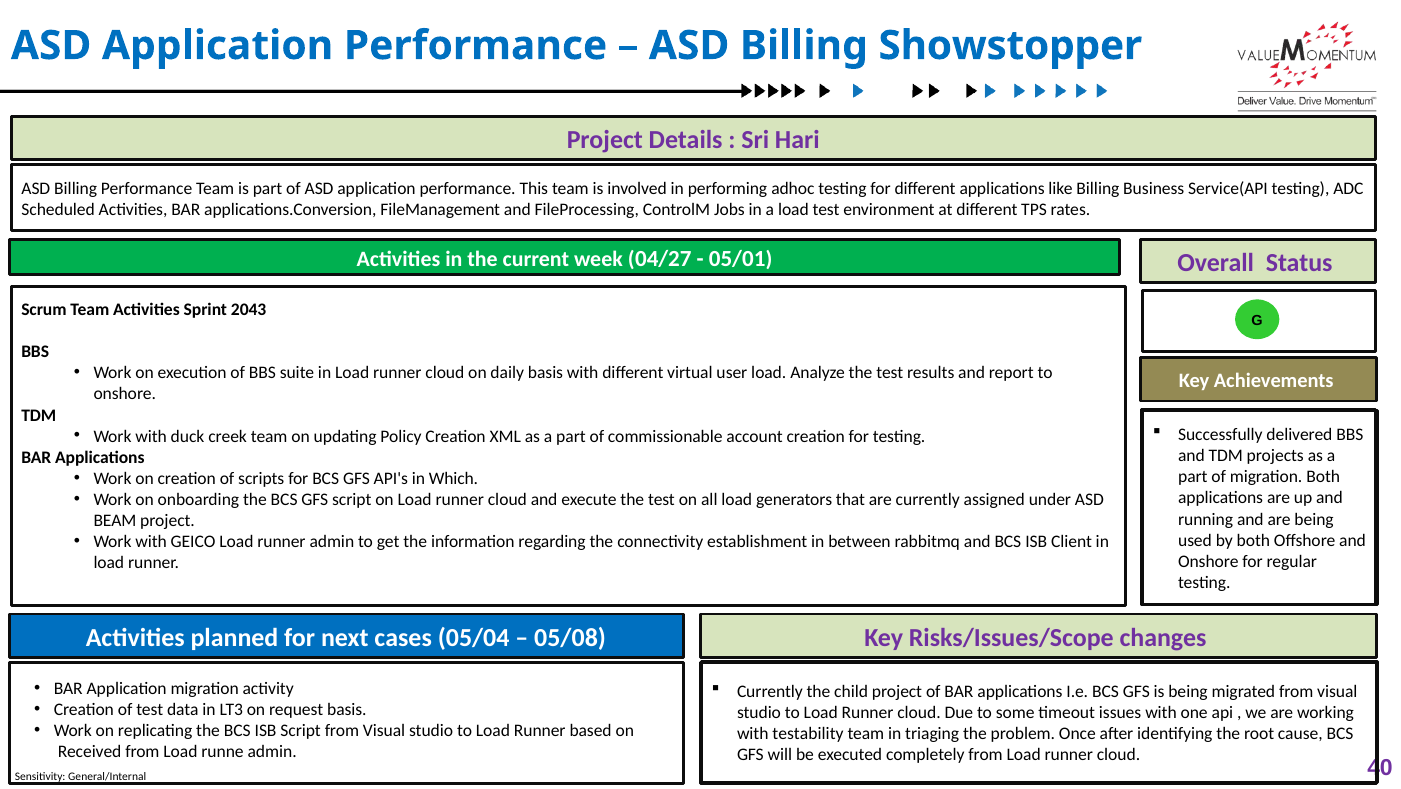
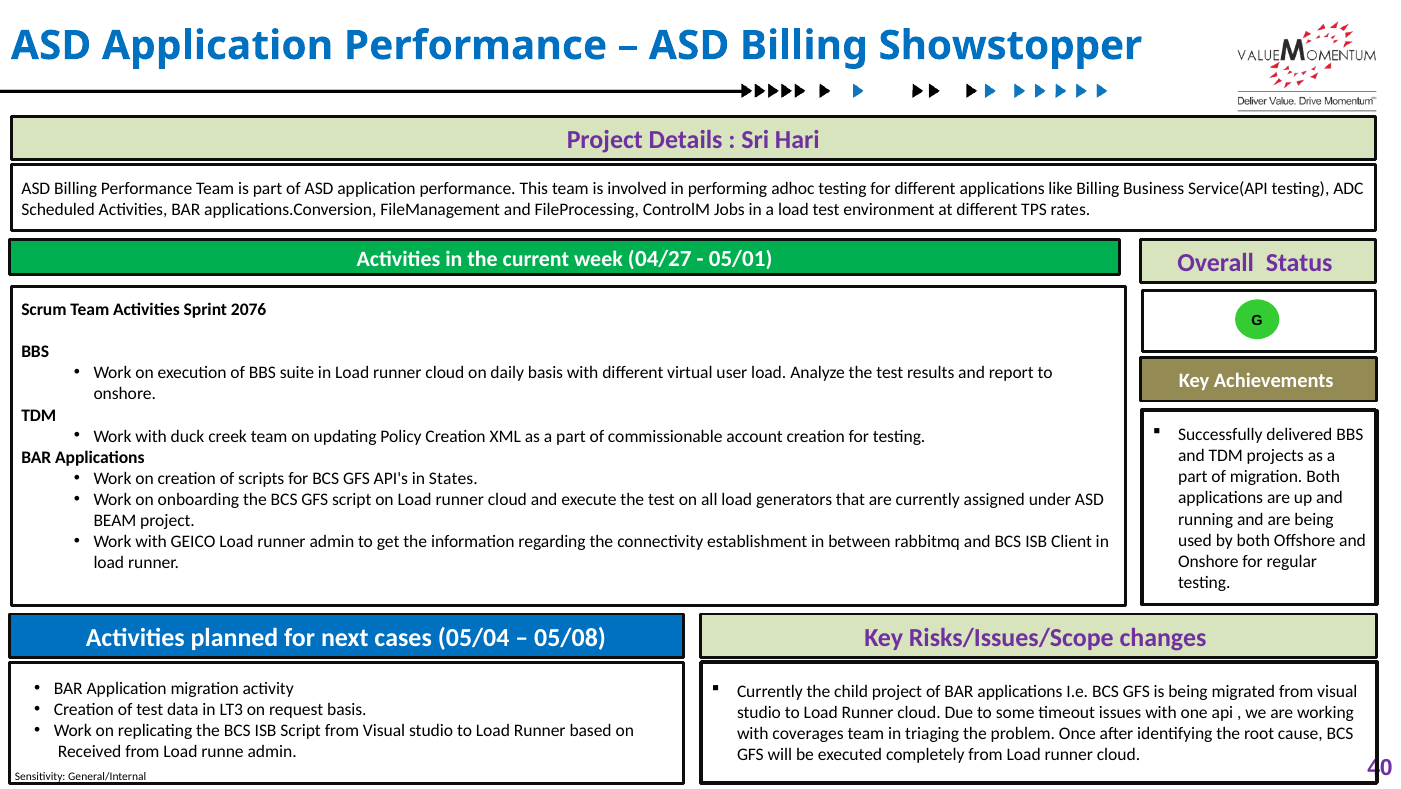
2043: 2043 -> 2076 (249, 310)
Which: Which -> States (453, 478)
testability: testability -> coverages (808, 734)
